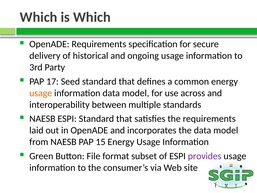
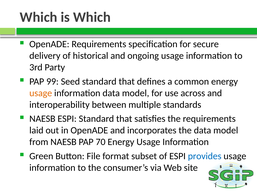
17: 17 -> 99 (52, 81)
15: 15 -> 70 (101, 142)
provides colour: purple -> blue (205, 156)
